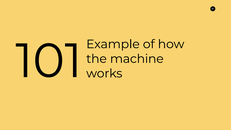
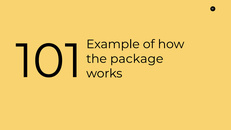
machine: machine -> package (137, 59)
